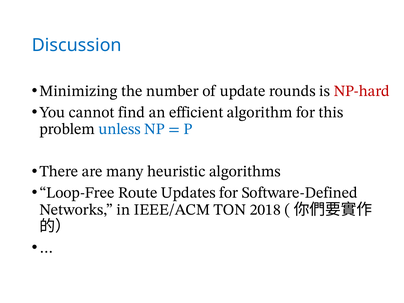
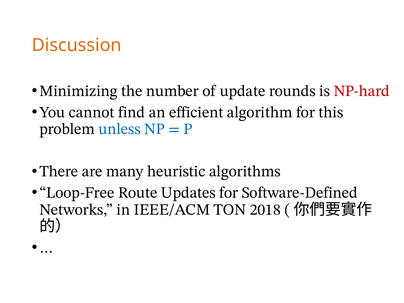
Discussion colour: blue -> orange (77, 45)
